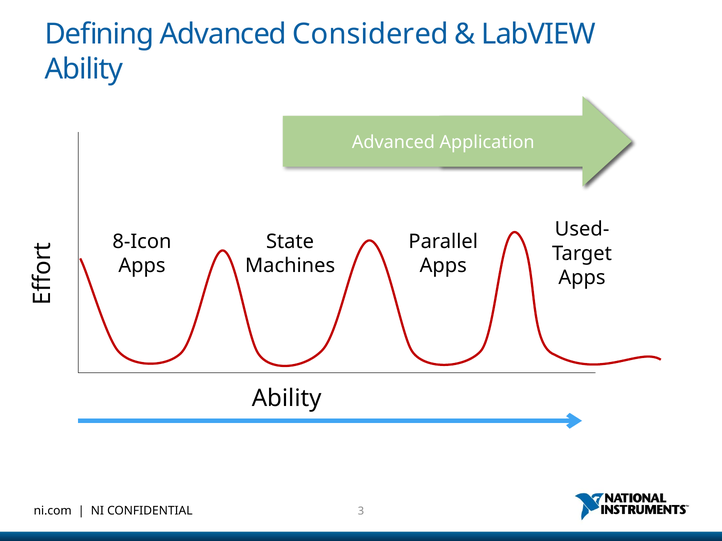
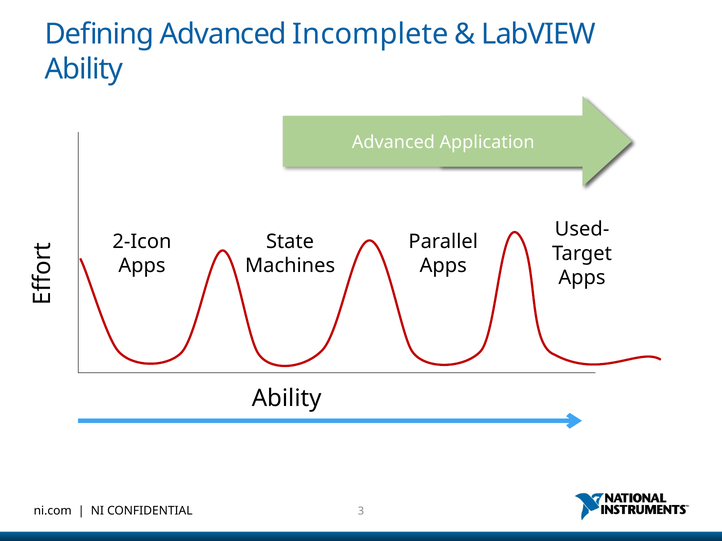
Considered: Considered -> Incomplete (371, 34)
8-Icon: 8-Icon -> 2-Icon (142, 242)
